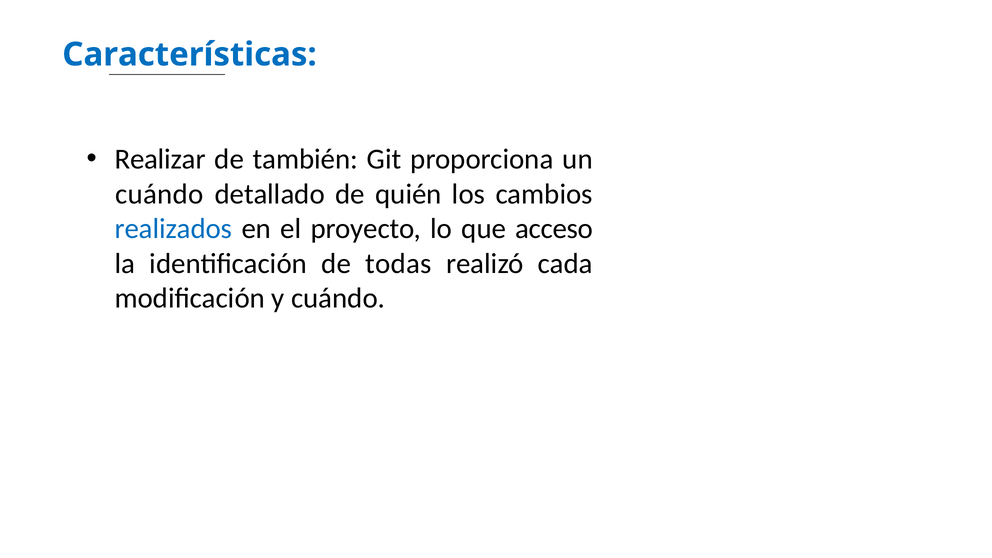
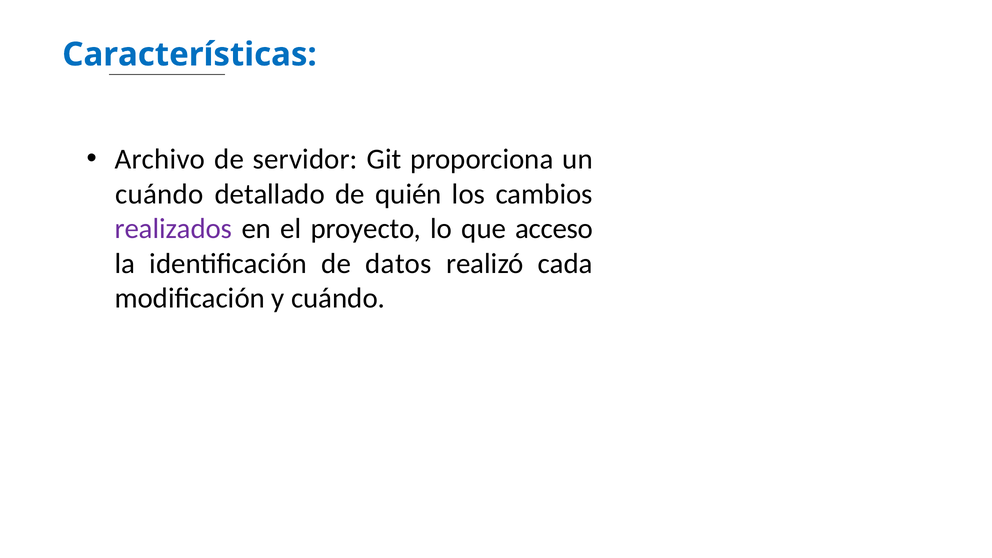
Realizar: Realizar -> Archivo (160, 159)
también: también -> servidor (305, 159)
realizados colour: blue -> purple (173, 229)
todas: todas -> datos (399, 264)
